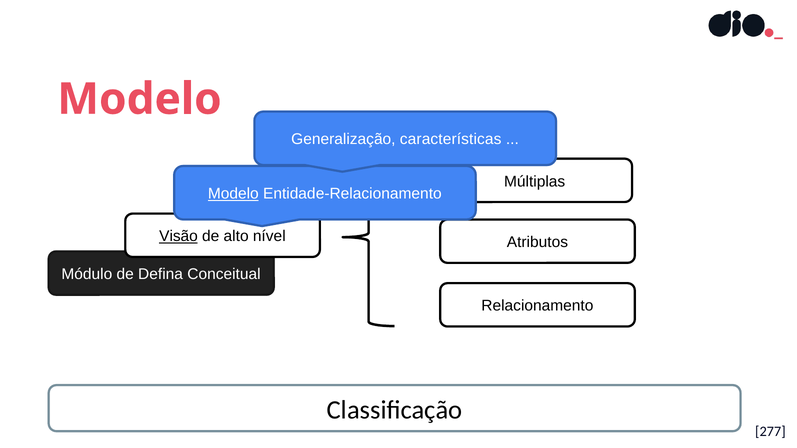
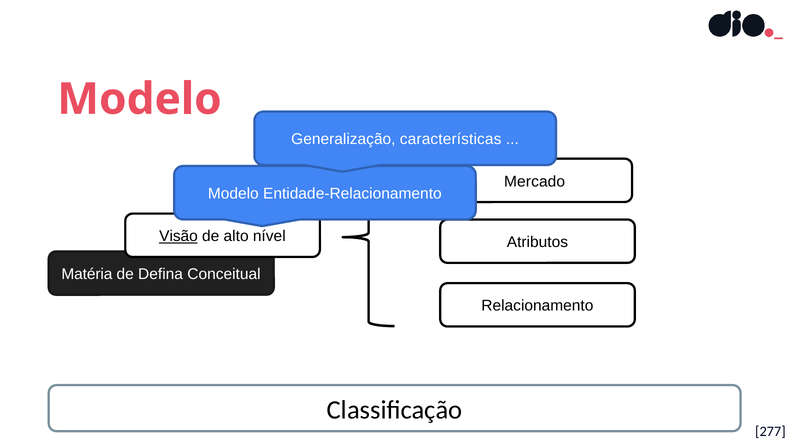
Múltiplas: Múltiplas -> Mercado (535, 182)
Modelo underline: present -> none (233, 194)
Módulo: Módulo -> Matéria (87, 274)
